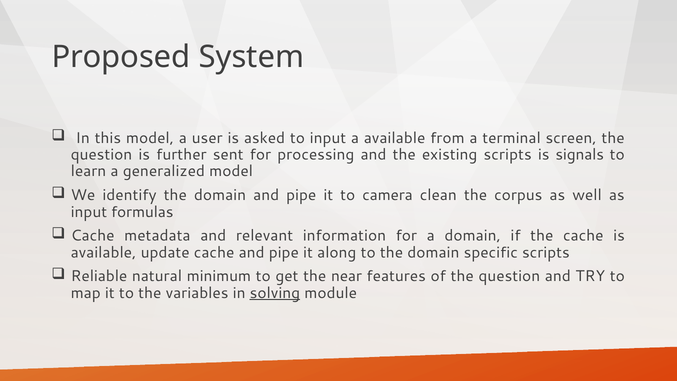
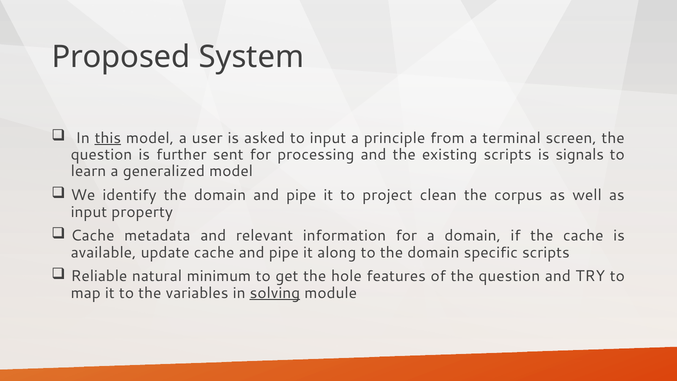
this underline: none -> present (108, 138)
a available: available -> principle (395, 138)
camera: camera -> project (387, 195)
formulas: formulas -> property (142, 212)
near: near -> hole (346, 276)
